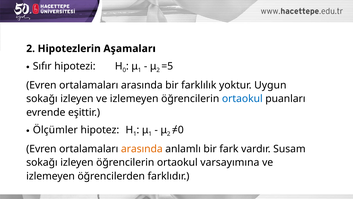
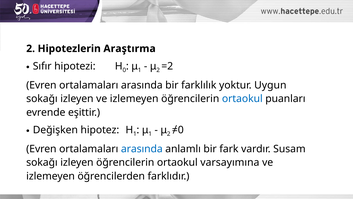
Aşamaları: Aşamaları -> Araştırma (130, 49)
=5: =5 -> =2 (167, 66)
Ölçümler: Ölçümler -> Değişken (55, 130)
arasında colour: orange -> blue (142, 149)
